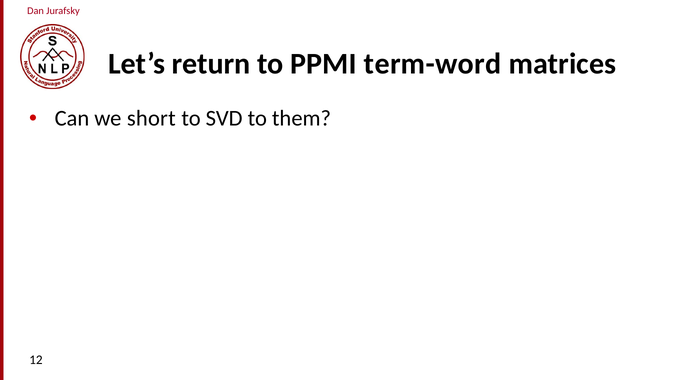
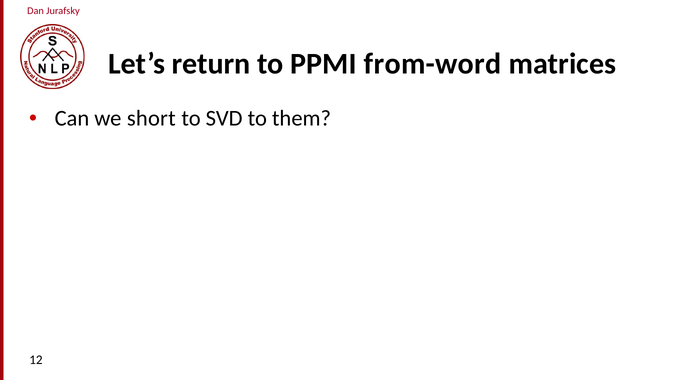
term-word: term-word -> from-word (433, 64)
